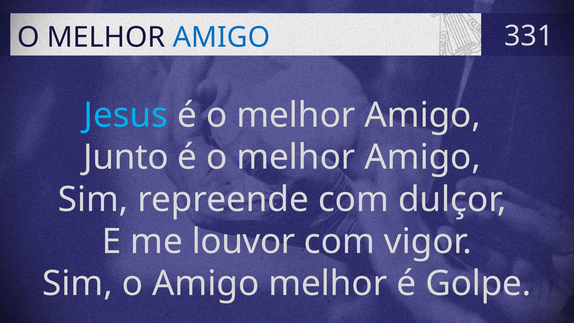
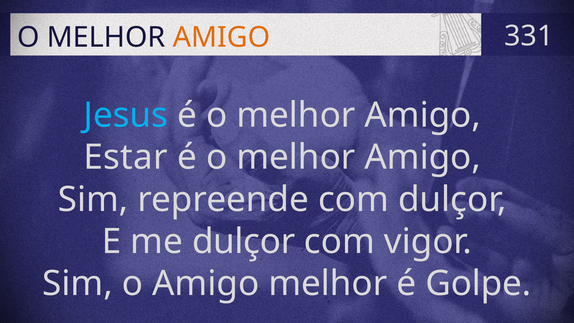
AMIGO colour: blue -> orange (222, 37)
Junto: Junto -> Estar (126, 157)
me louvor: louvor -> dulçor (244, 242)
